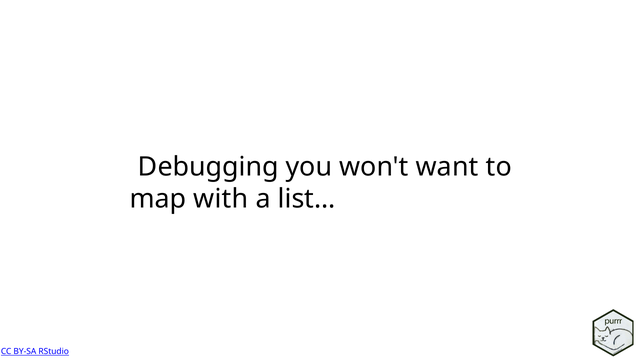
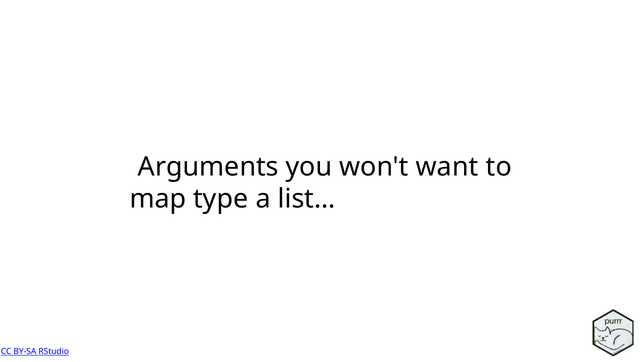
Debugging: Debugging -> Arguments (208, 167)
with: with -> type (221, 199)
